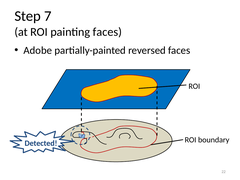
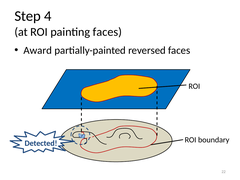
7: 7 -> 4 (48, 16)
Adobe: Adobe -> Award (38, 50)
